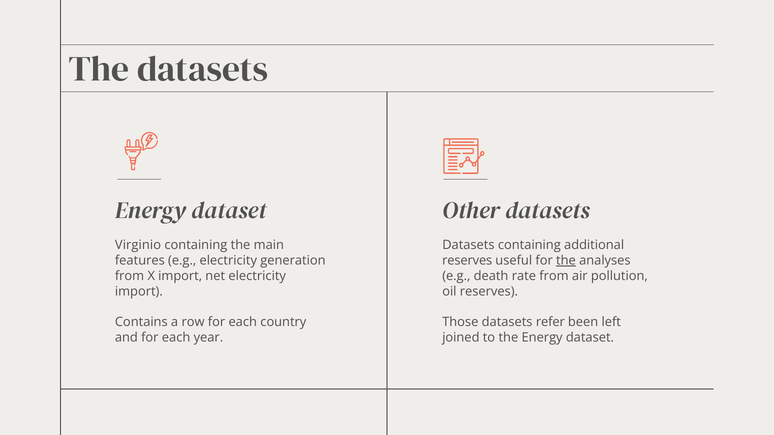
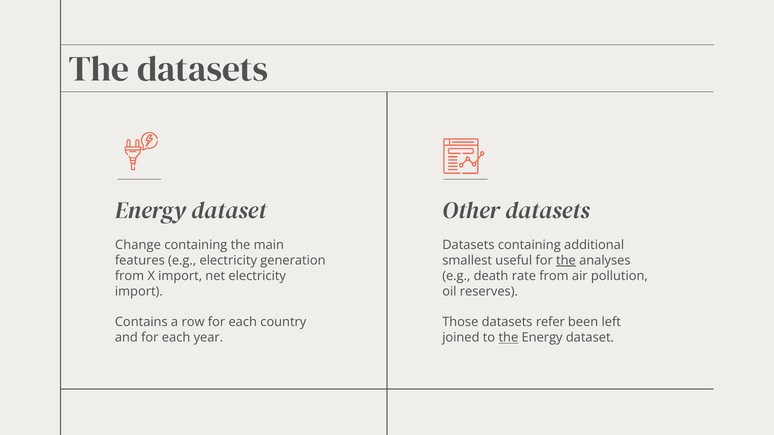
Virginio: Virginio -> Change (138, 245)
reserves: reserves -> smallest (467, 261)
the underline: none -> present (508, 338)
